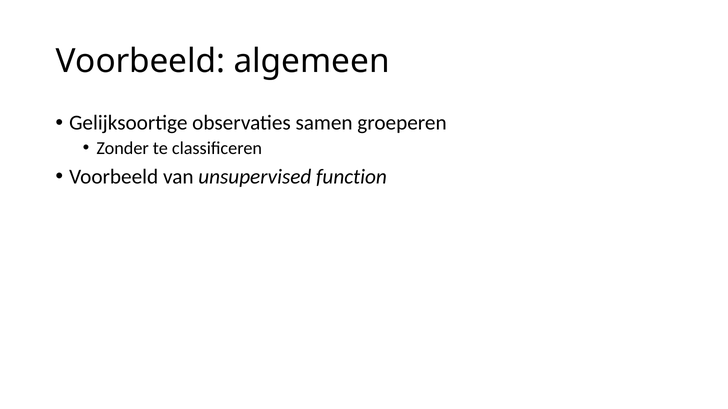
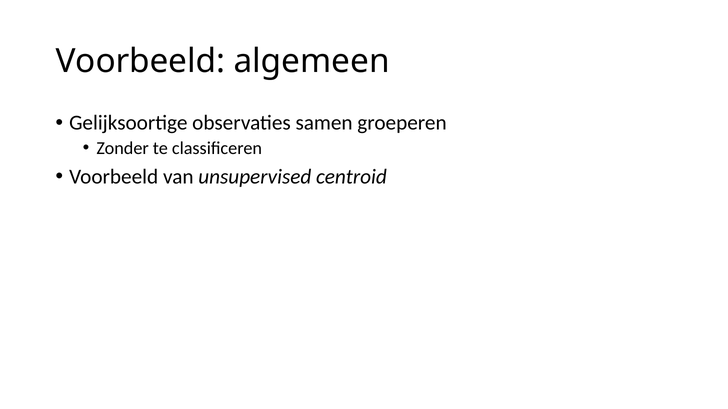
function: function -> centroid (351, 177)
